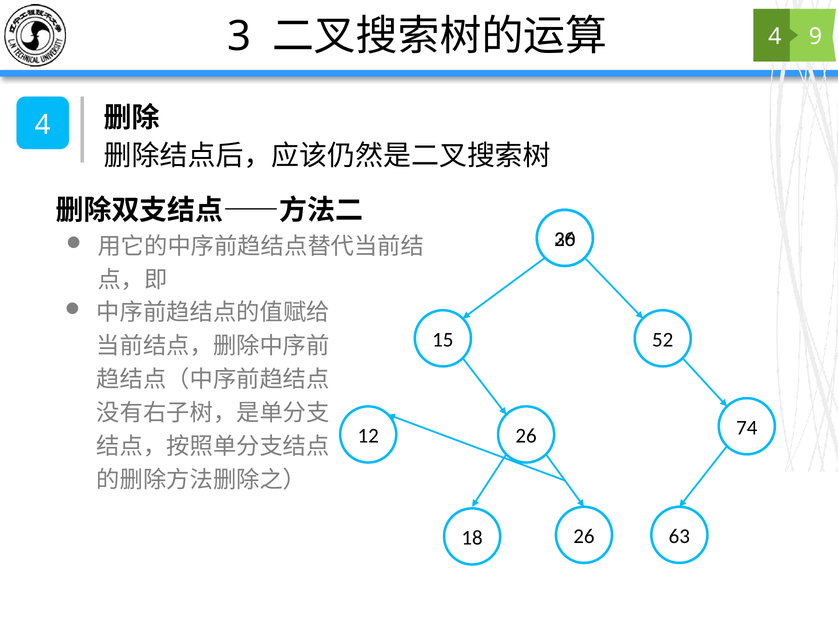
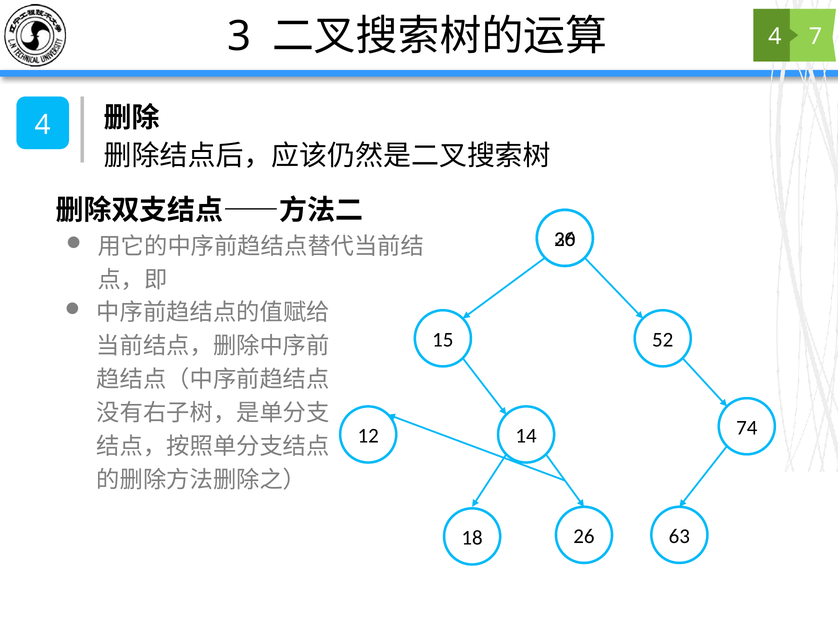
9: 9 -> 7 (815, 37)
12 26: 26 -> 14 (526, 436)
